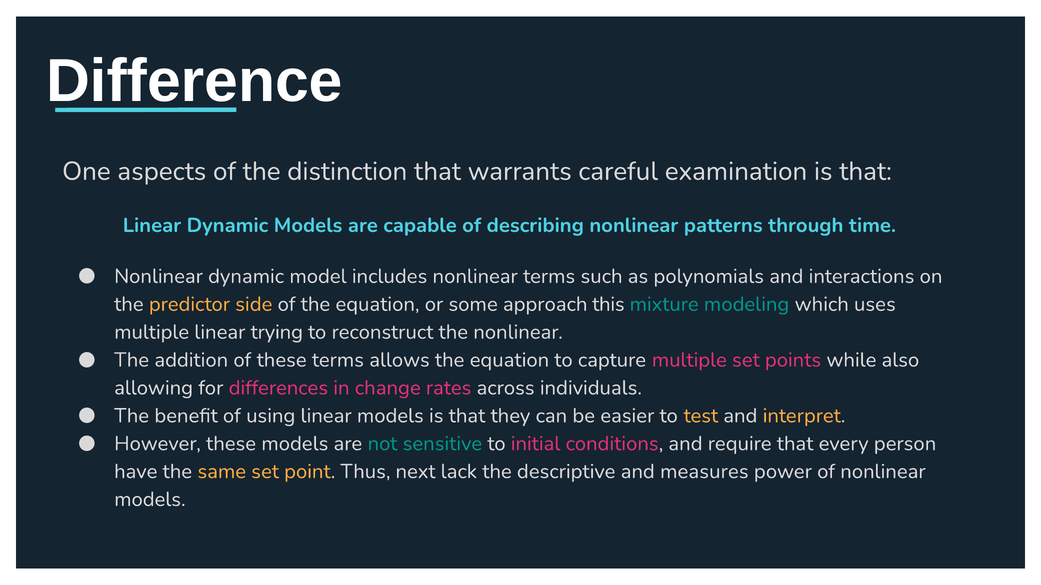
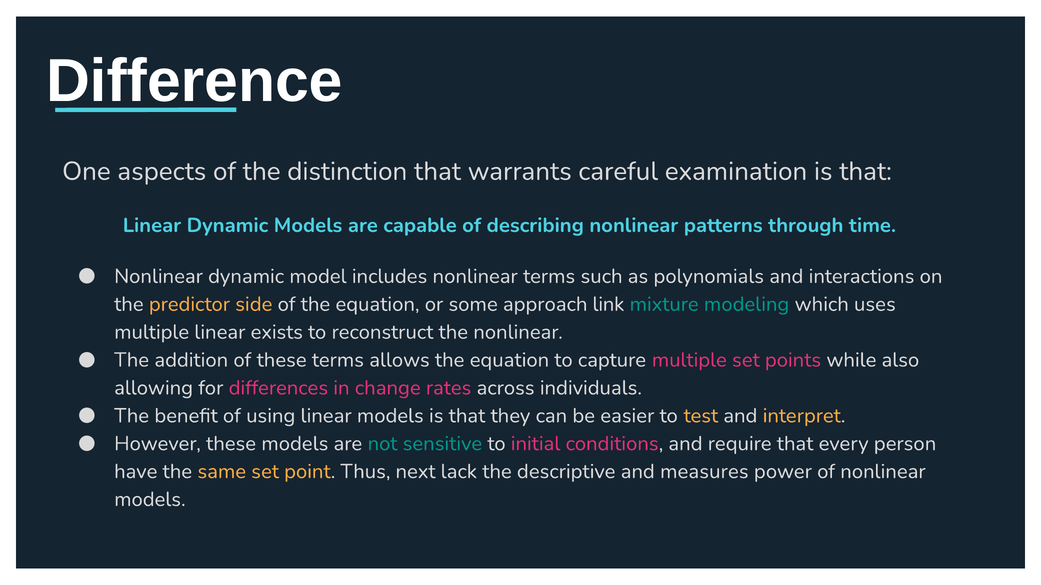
this: this -> link (608, 304)
trying: trying -> exists (277, 332)
